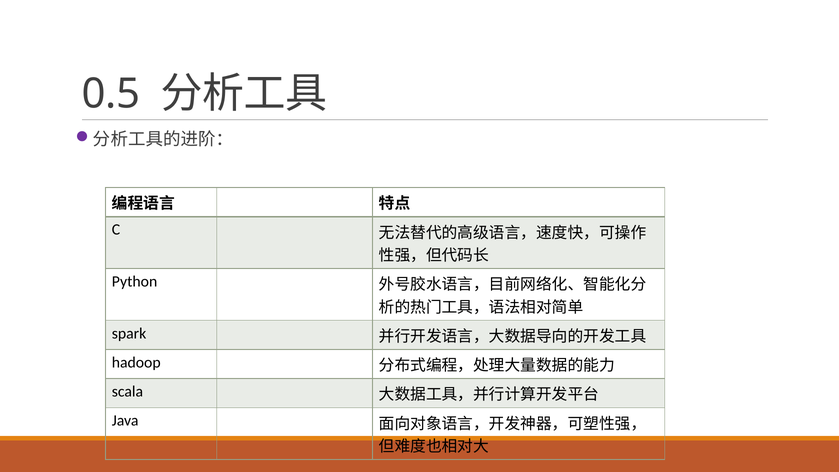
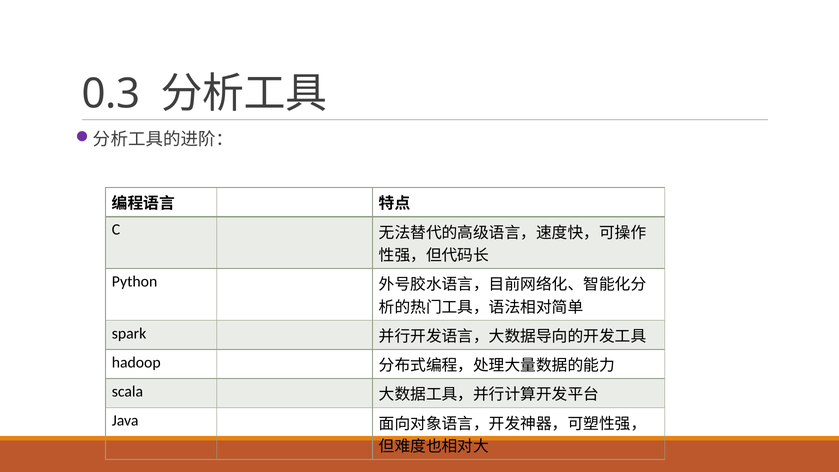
0.5: 0.5 -> 0.3 (111, 94)
